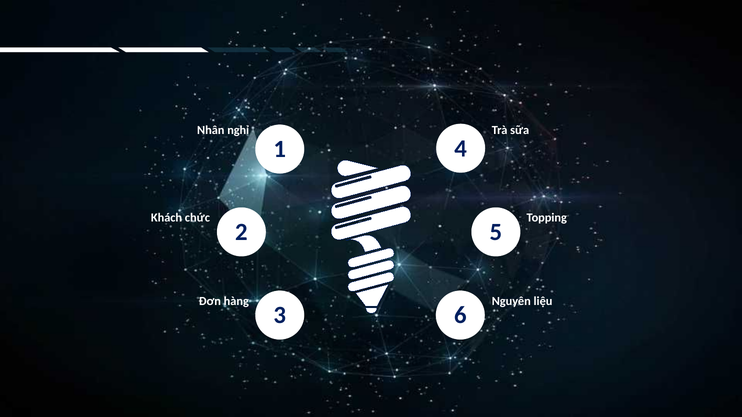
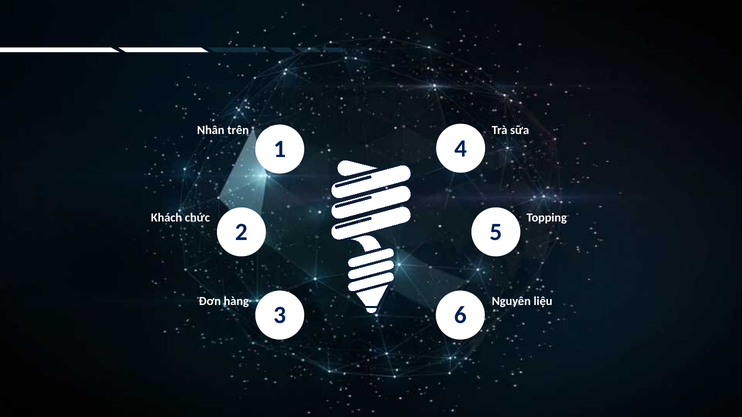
nghỉ: nghỉ -> trên (238, 130)
